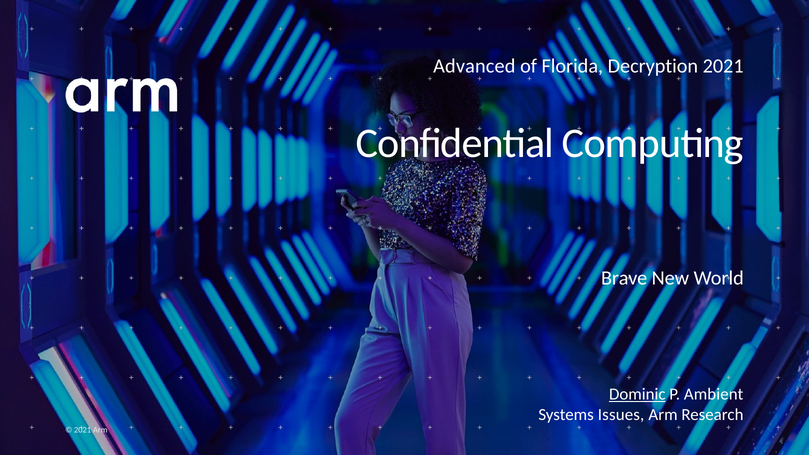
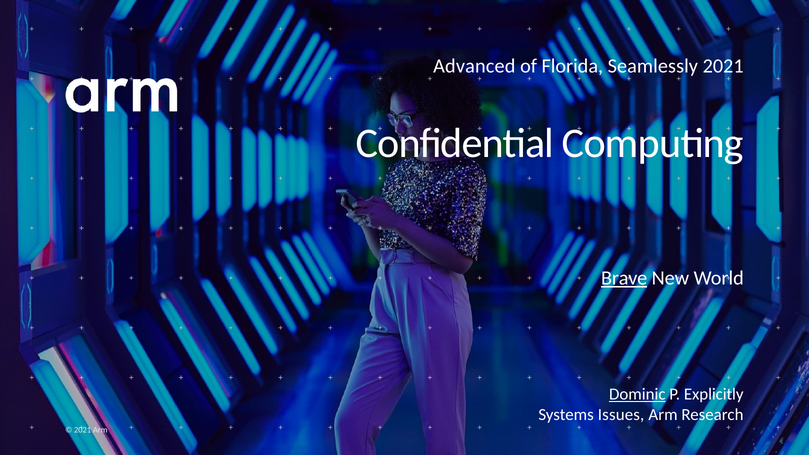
Decryption: Decryption -> Seamlessly (653, 66)
Brave underline: none -> present (624, 278)
Ambient: Ambient -> Explicitly (714, 394)
